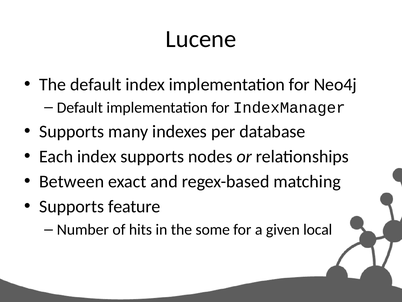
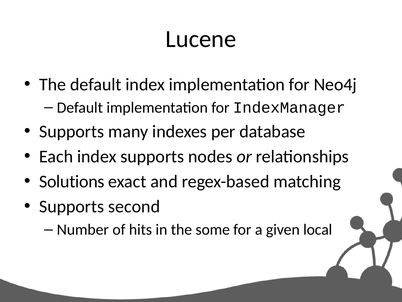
Between: Between -> Solutions (72, 181)
feature: feature -> second (134, 206)
